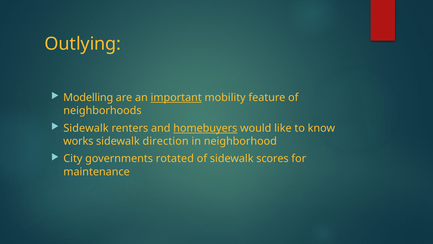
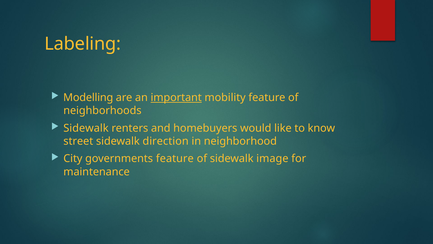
Outlying: Outlying -> Labeling (83, 44)
homebuyers underline: present -> none (205, 128)
works: works -> street (78, 141)
governments rotated: rotated -> feature (175, 158)
scores: scores -> image (272, 158)
